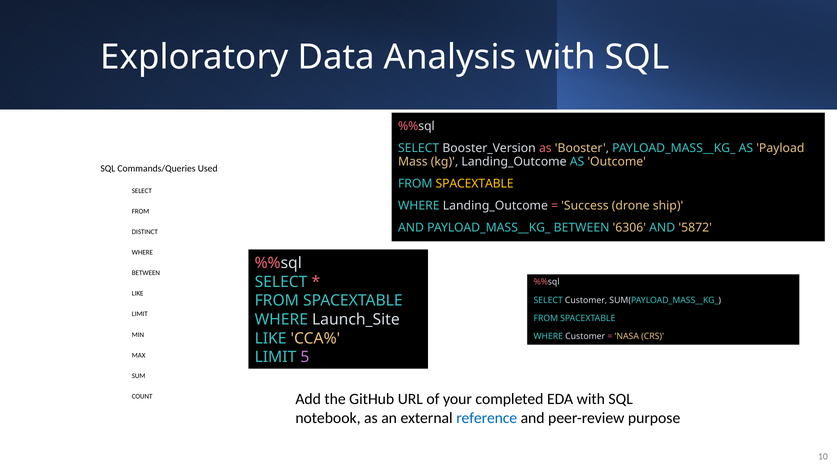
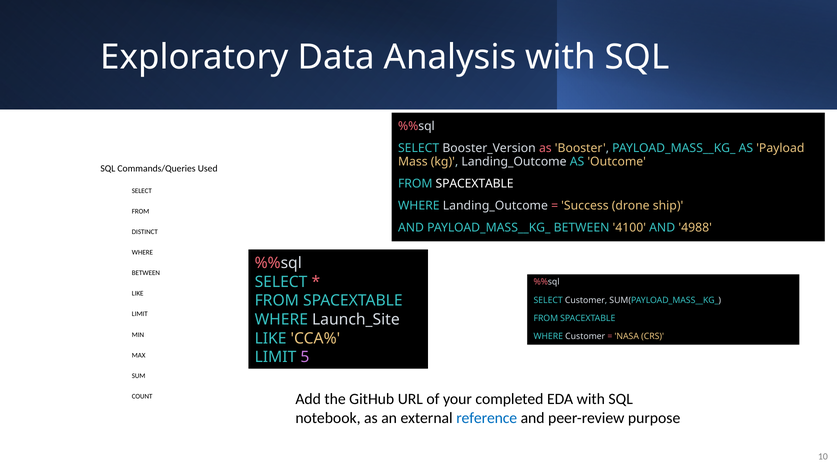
SPACEXTABLE colour: yellow -> white (475, 184)
6306: 6306 -> 4100 (629, 227)
5872: 5872 -> 4988 (695, 227)
